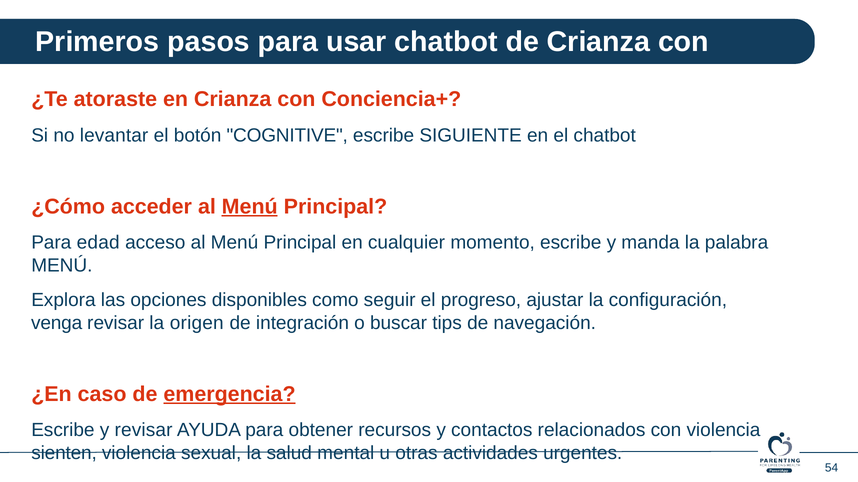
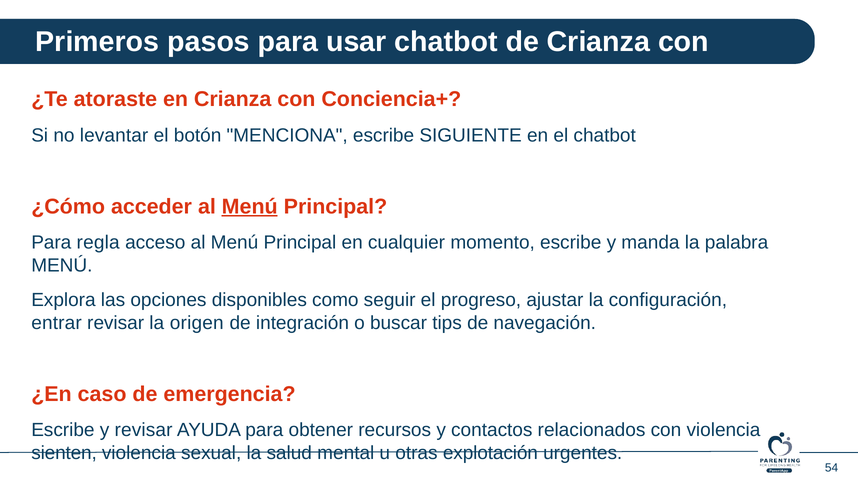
COGNITIVE: COGNITIVE -> MENCIONA (287, 136)
edad: edad -> regla (98, 243)
venga: venga -> entrar (57, 323)
emergencia underline: present -> none (230, 395)
actividades: actividades -> explotación (490, 453)
